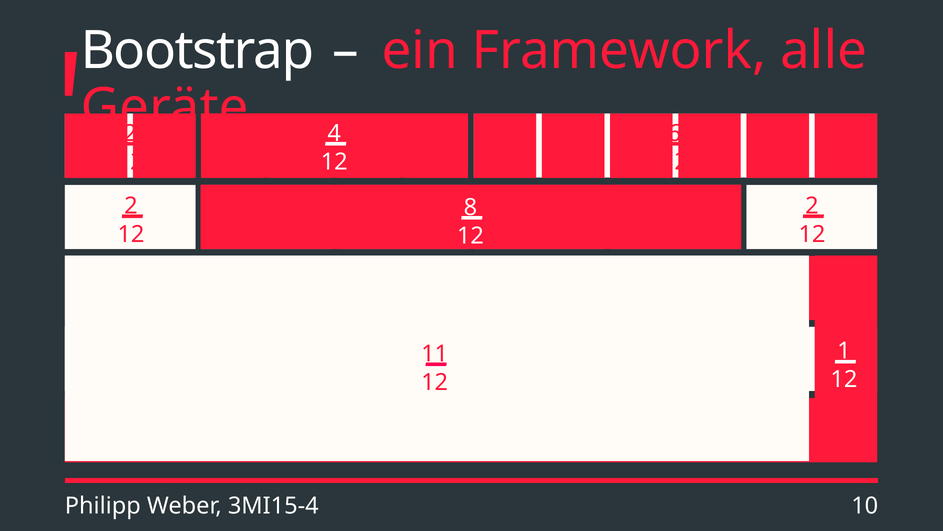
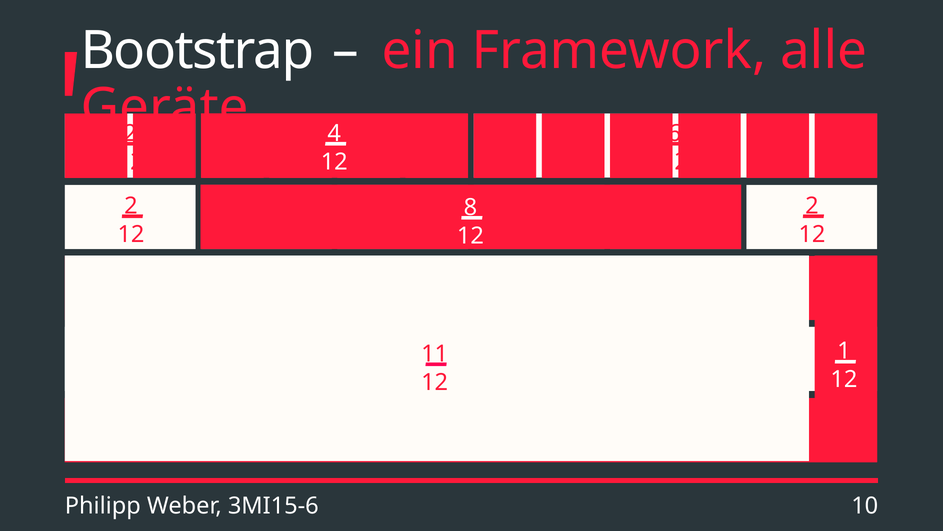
3MI15-4: 3MI15-4 -> 3MI15-6 (273, 505)
